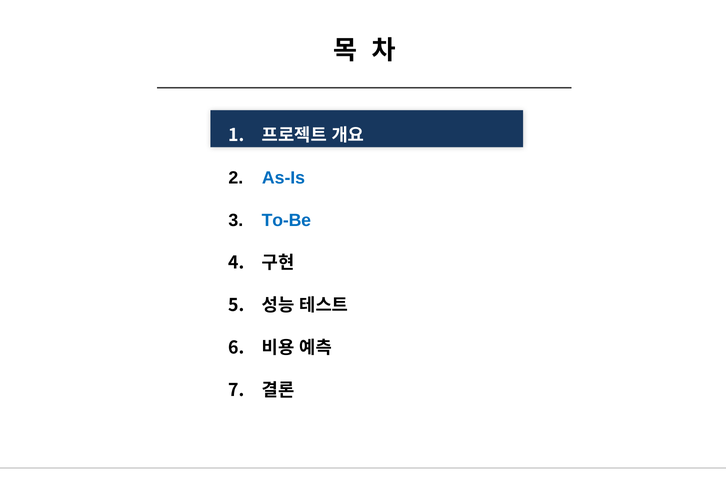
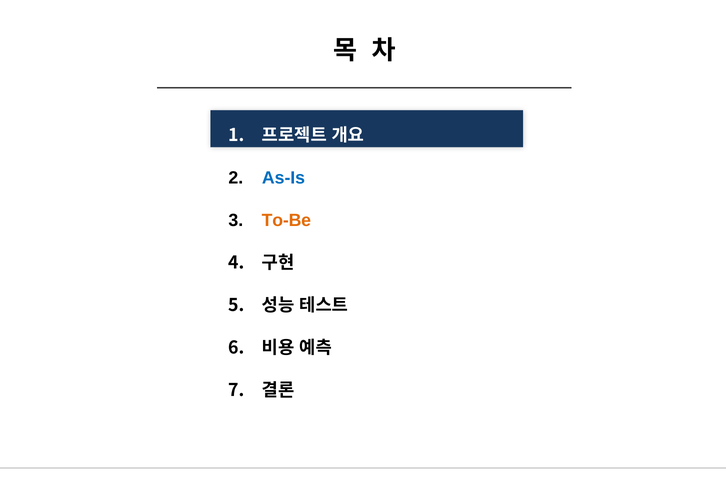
To-Be colour: blue -> orange (286, 220)
